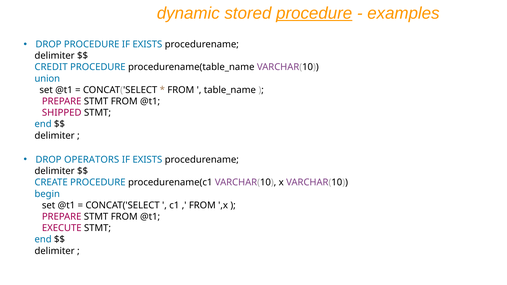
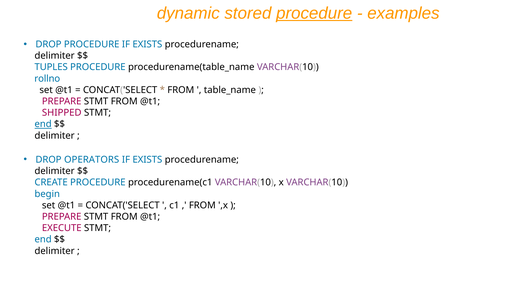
CREDIT: CREDIT -> TUPLES (51, 67)
union: union -> rollno (47, 79)
end underline: none -> present (43, 124)
